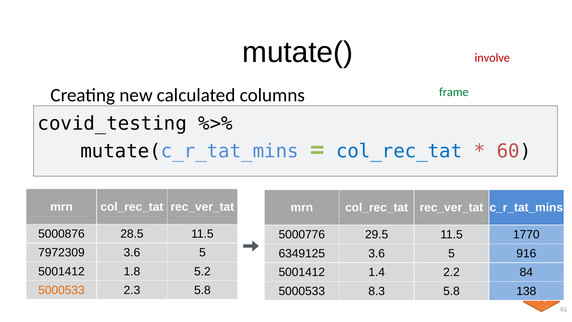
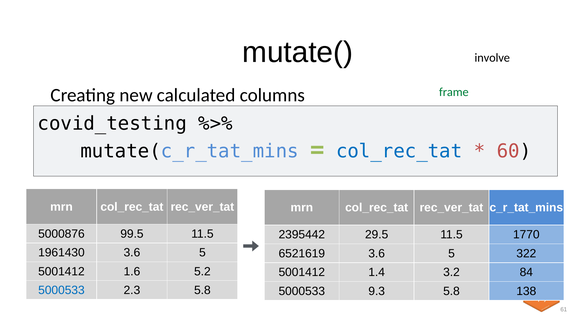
involve colour: red -> black (492, 58)
28.5: 28.5 -> 99.5 (132, 234)
5000776: 5000776 -> 2395442 (302, 235)
7972309: 7972309 -> 1961430 (61, 252)
6349125: 6349125 -> 6521619 (302, 253)
916: 916 -> 322 (526, 253)
1.8: 1.8 -> 1.6 (132, 271)
2.2: 2.2 -> 3.2 (451, 272)
5000533 colour: orange -> blue (61, 290)
8.3: 8.3 -> 9.3 (377, 291)
